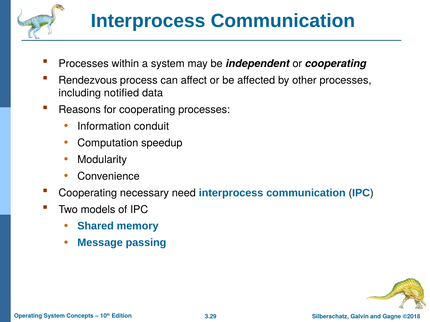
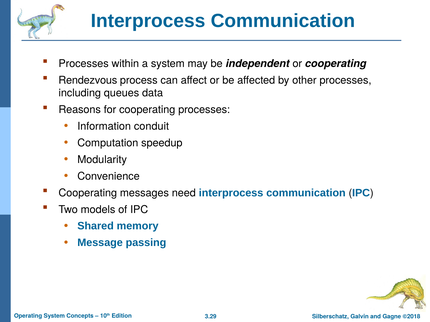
notified: notified -> queues (122, 93)
necessary: necessary -> messages (144, 193)
